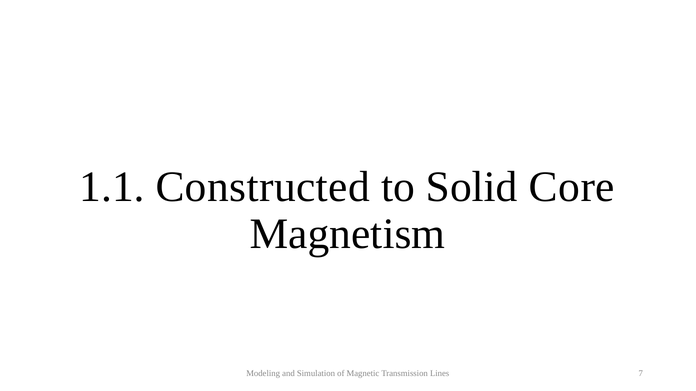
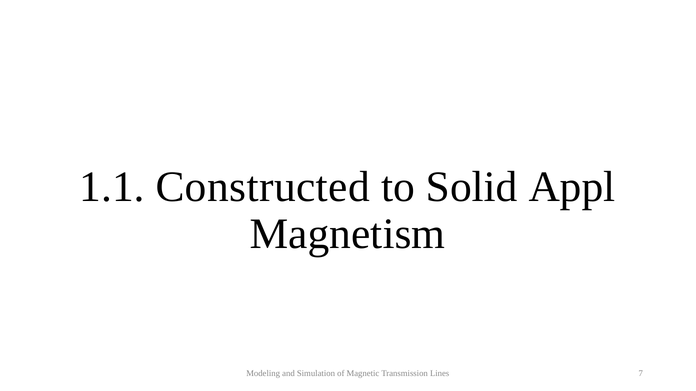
Core: Core -> Appl (572, 187)
